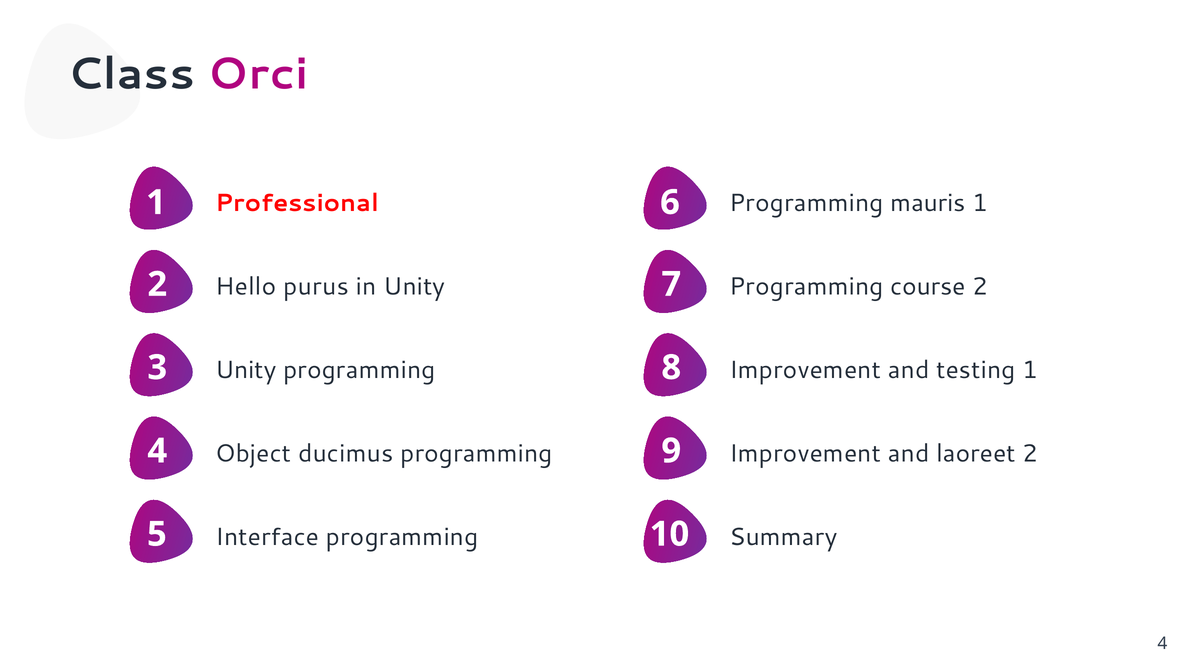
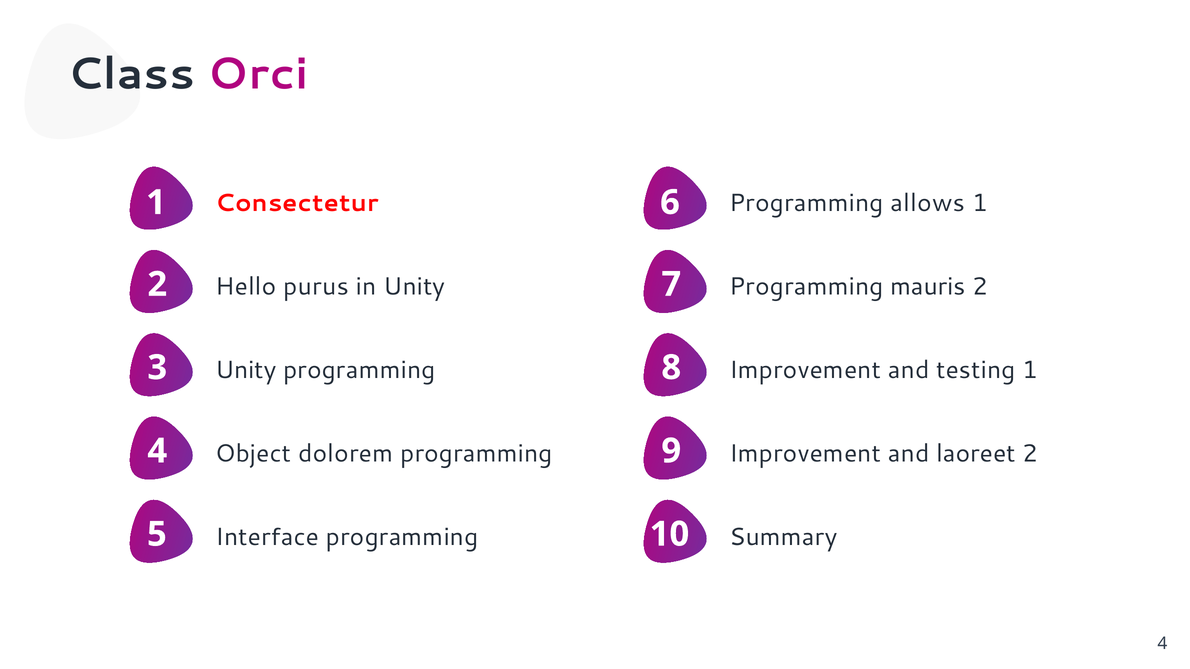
mauris: mauris -> allows (928, 203)
Professional: Professional -> Consectetur (297, 203)
course: course -> mauris (928, 287)
ducimus: ducimus -> dolorem (346, 454)
